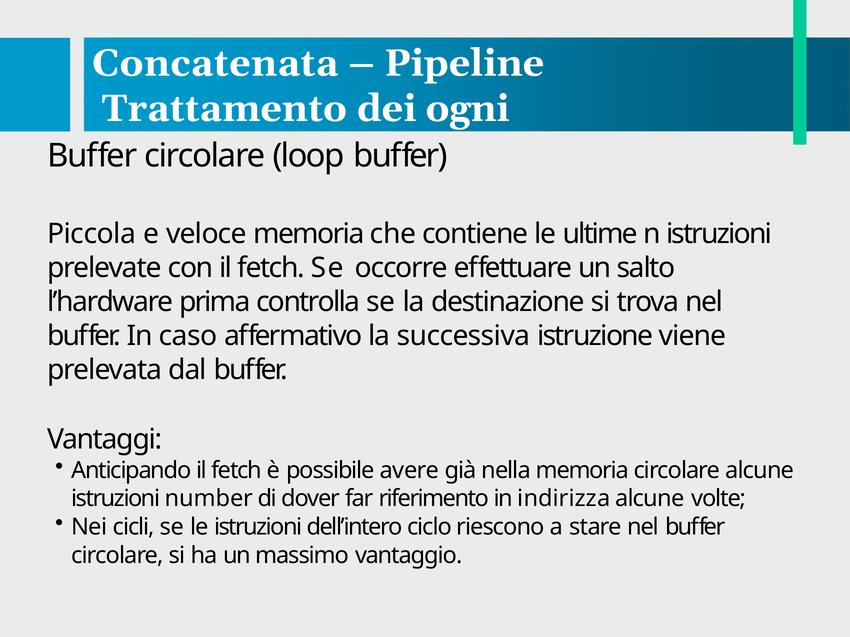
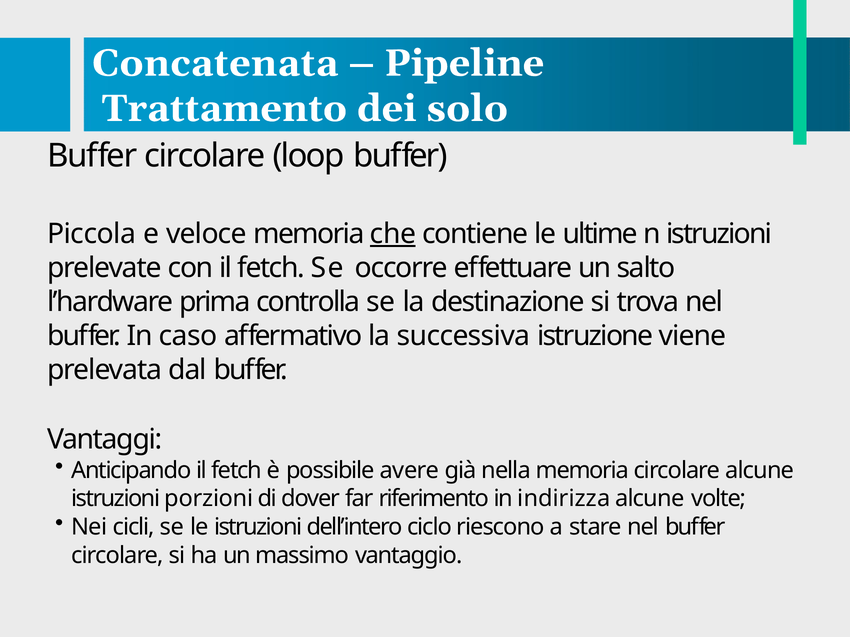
ogni: ogni -> solo (467, 109)
che underline: none -> present (393, 234)
number: number -> porzioni (209, 499)
